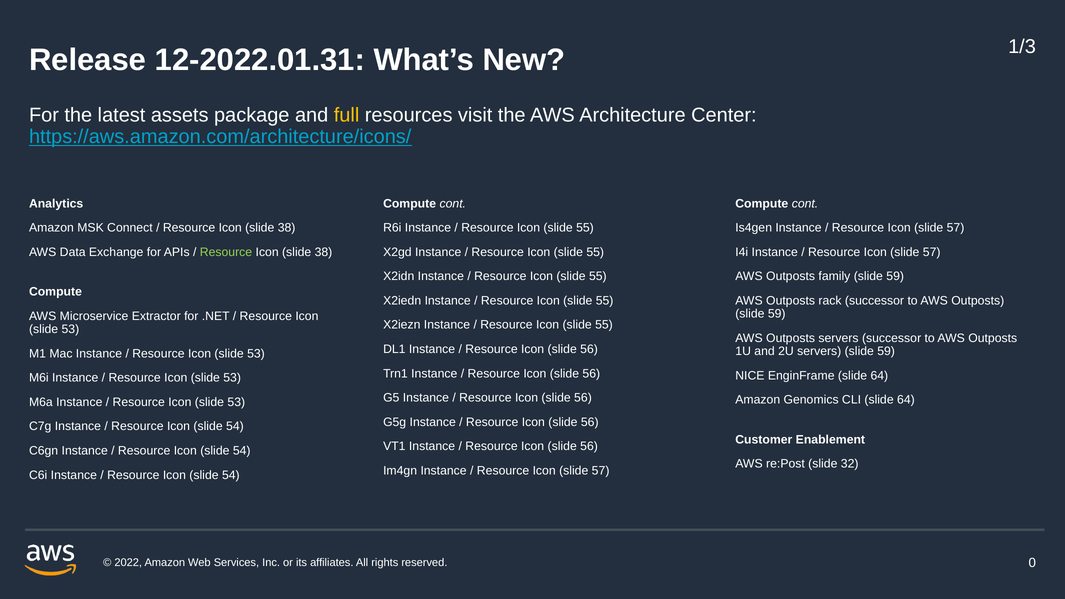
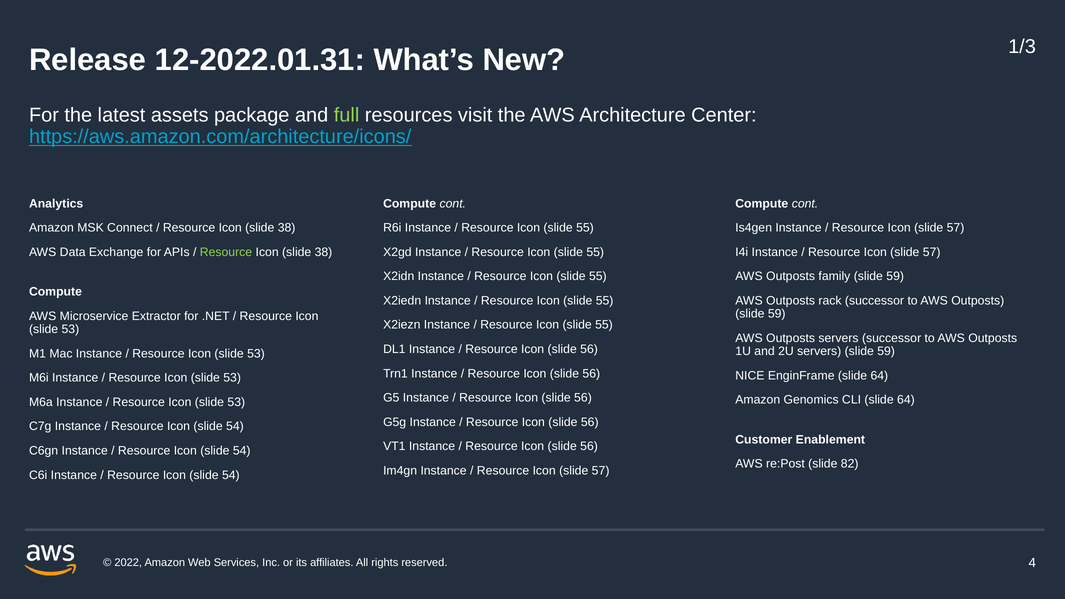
full colour: yellow -> light green (347, 115)
32: 32 -> 82 (850, 464)
0: 0 -> 4 (1032, 563)
